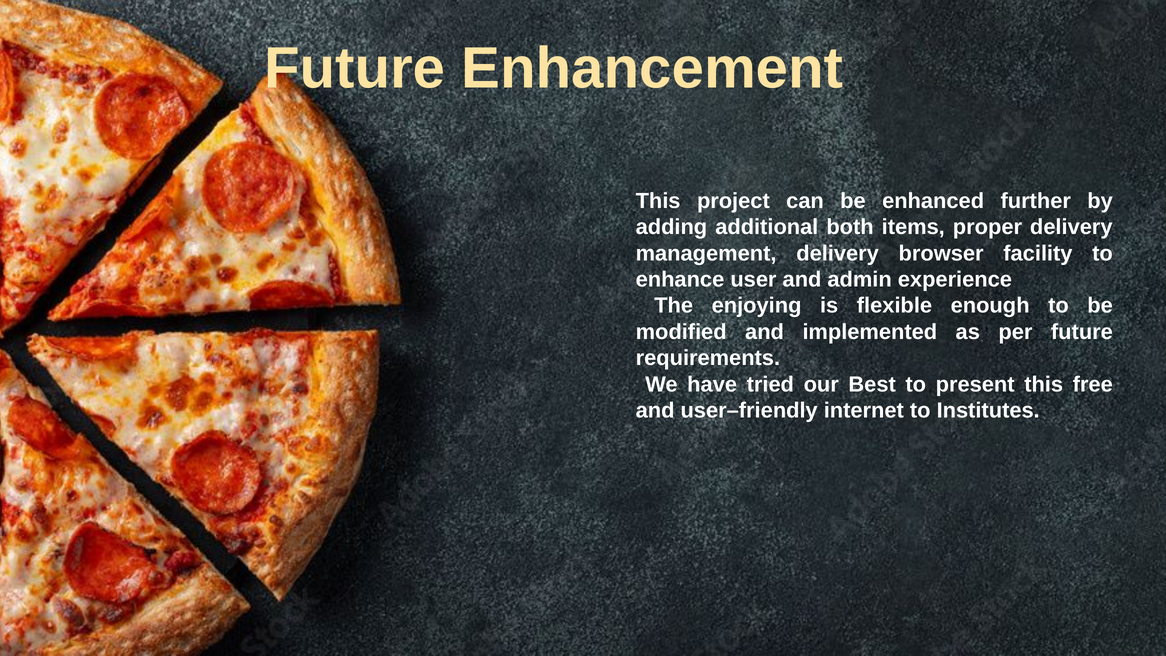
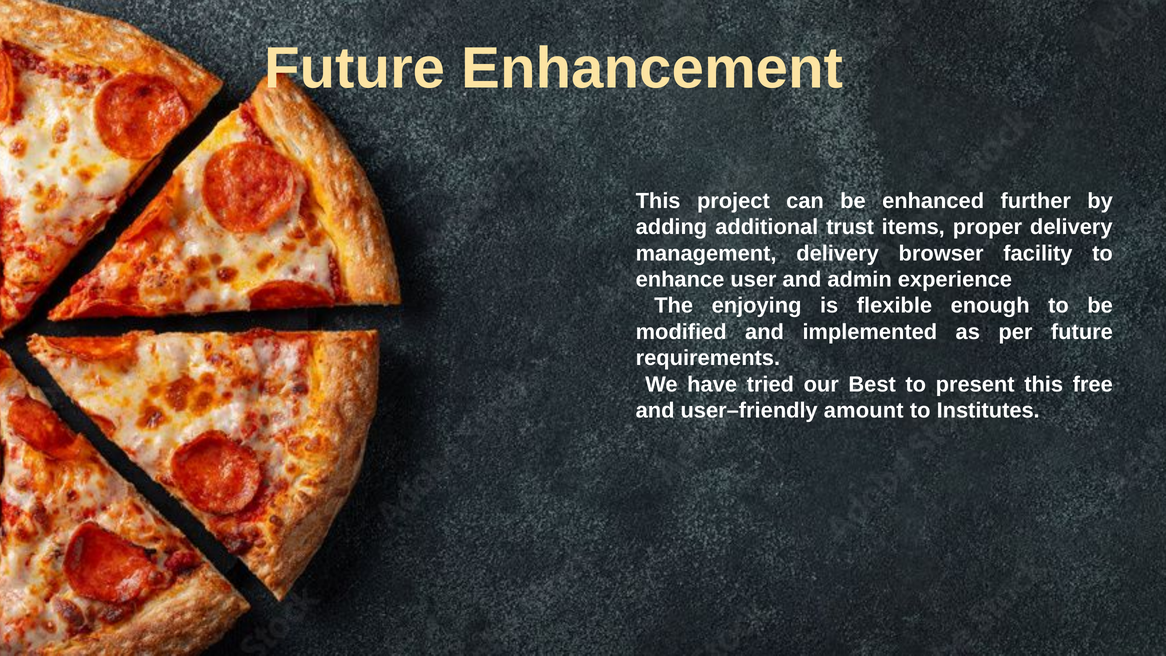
both: both -> trust (850, 227)
internet: internet -> amount (864, 411)
